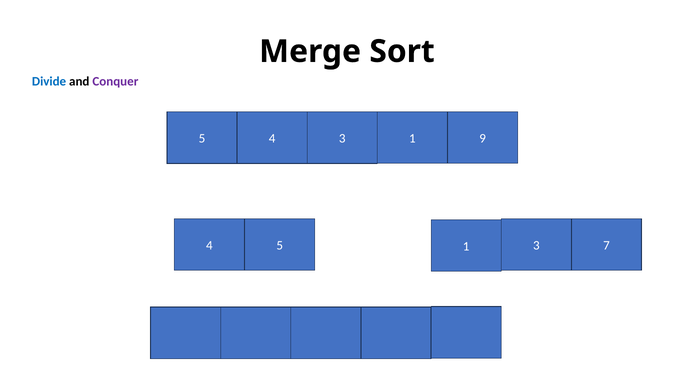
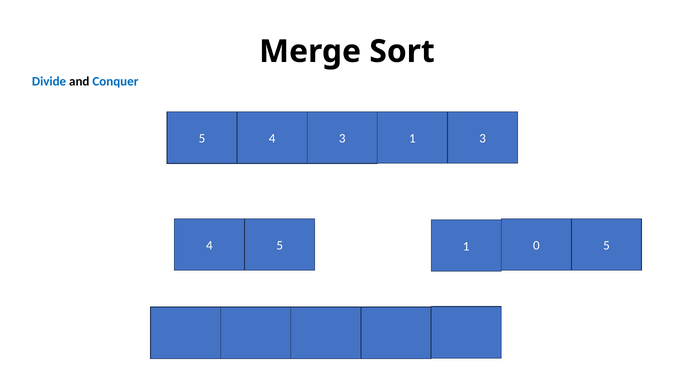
Conquer colour: purple -> blue (115, 82)
1 9: 9 -> 3 (483, 139)
4 7: 7 -> 5 (606, 246)
1 3: 3 -> 0 (536, 246)
